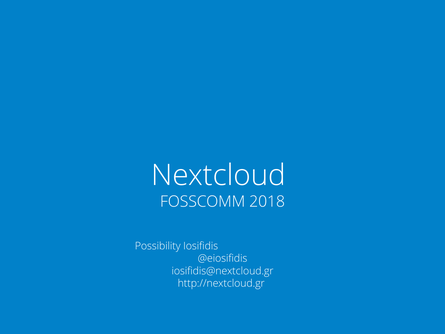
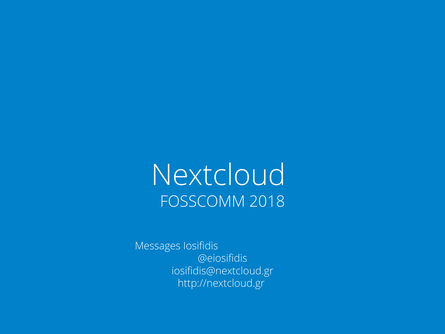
Possibility: Possibility -> Messages (158, 246)
